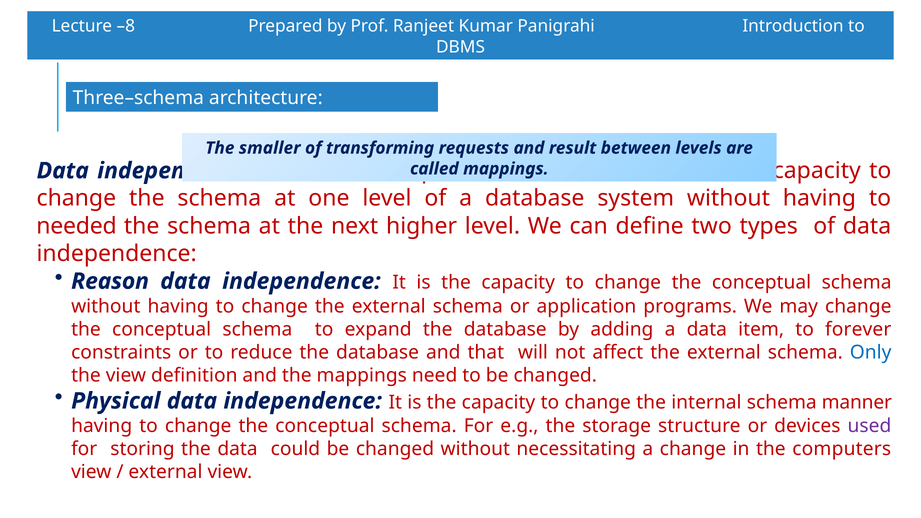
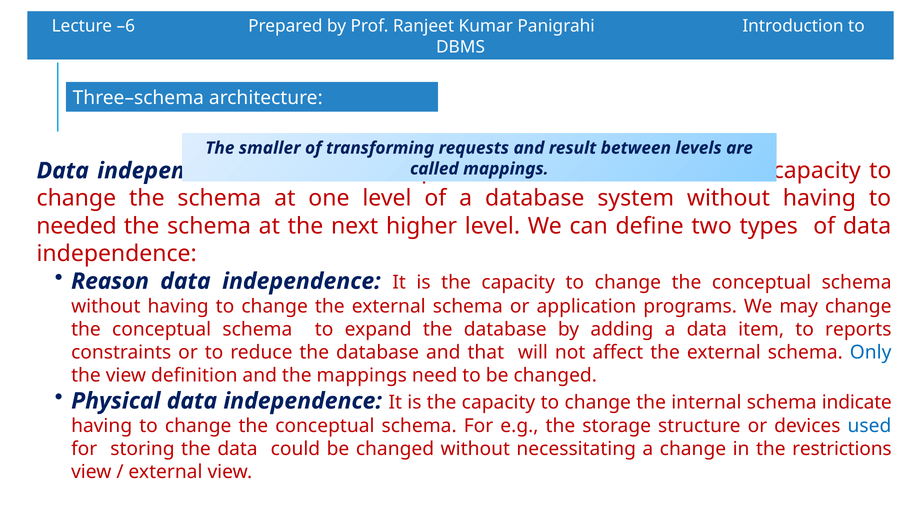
–8: –8 -> –6 (126, 26)
forever: forever -> reports (858, 329)
manner: manner -> indicate (857, 402)
used colour: purple -> blue (869, 426)
computers: computers -> restrictions (842, 449)
